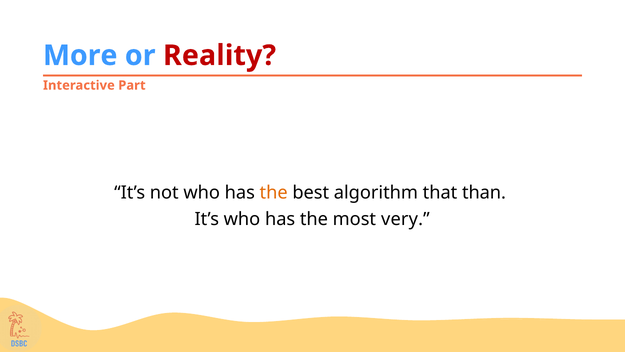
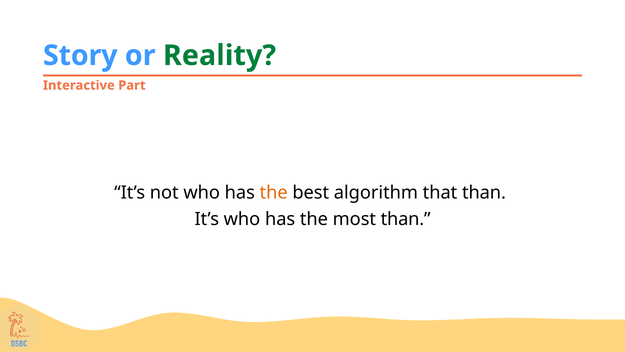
More: More -> Story (80, 55)
Reality colour: red -> green (220, 55)
most very: very -> than (406, 219)
